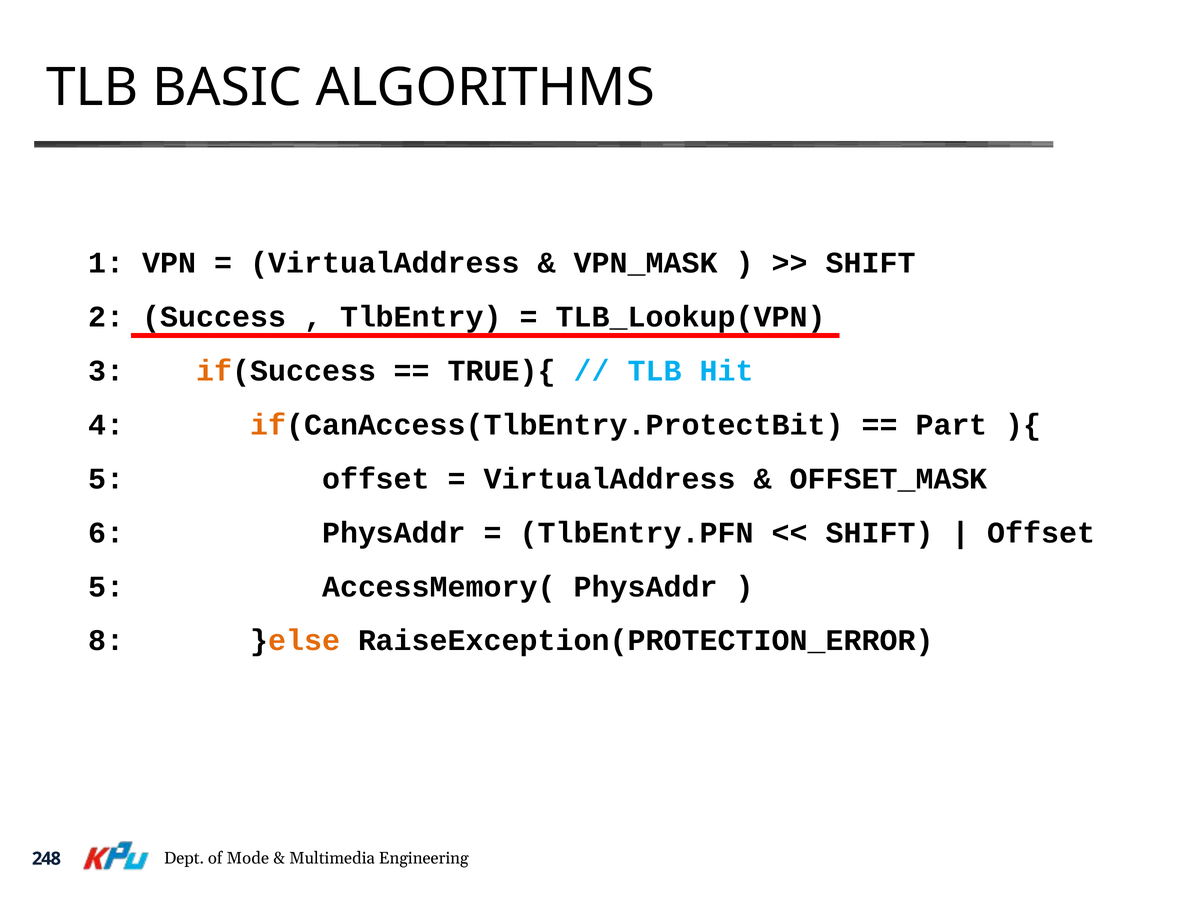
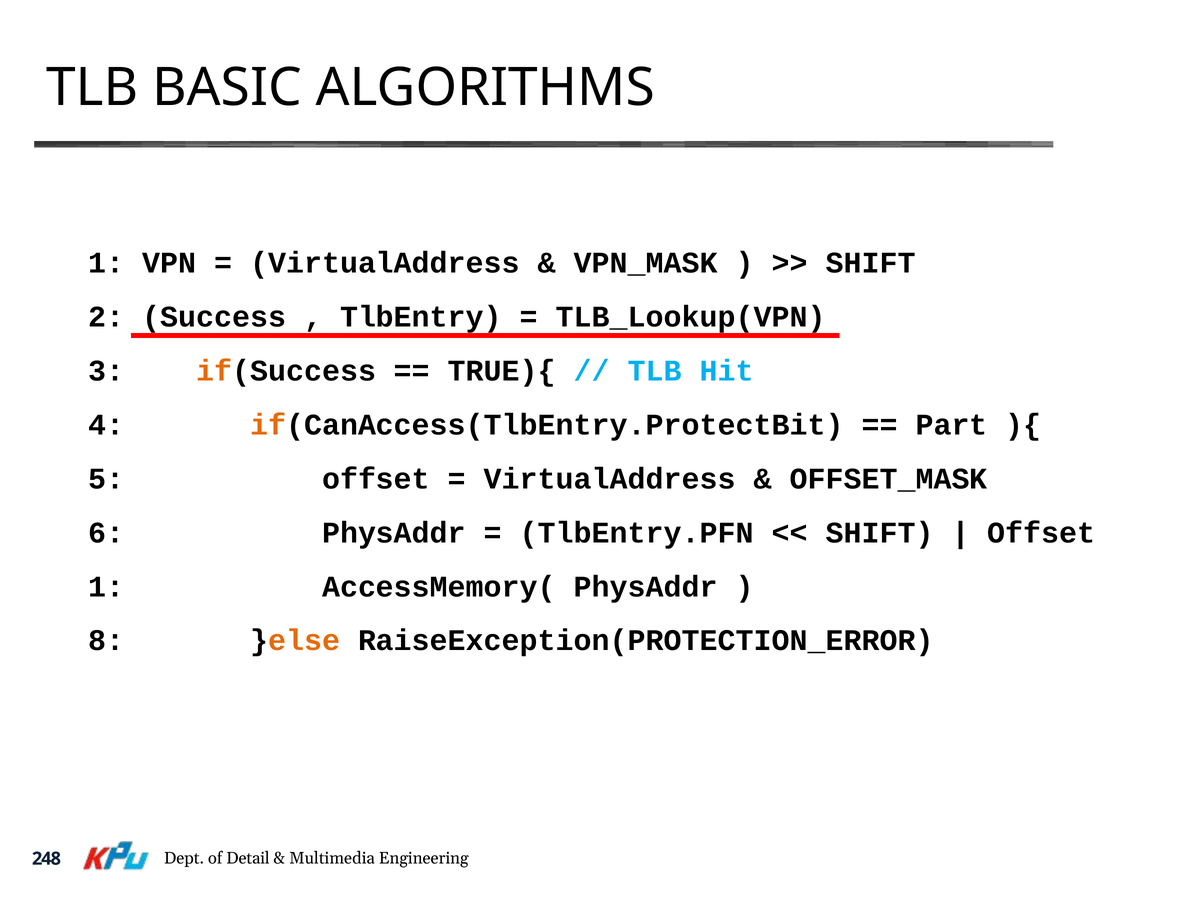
5: 5 -> 1 (106, 587)
Mode: Mode -> Detail (248, 858)
